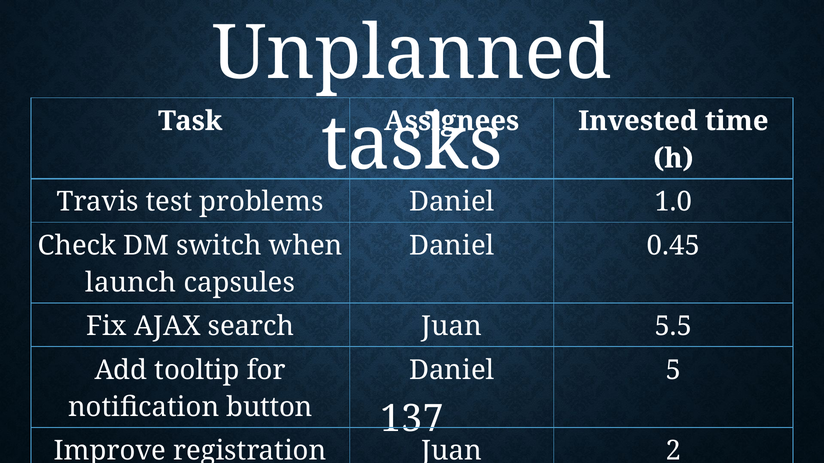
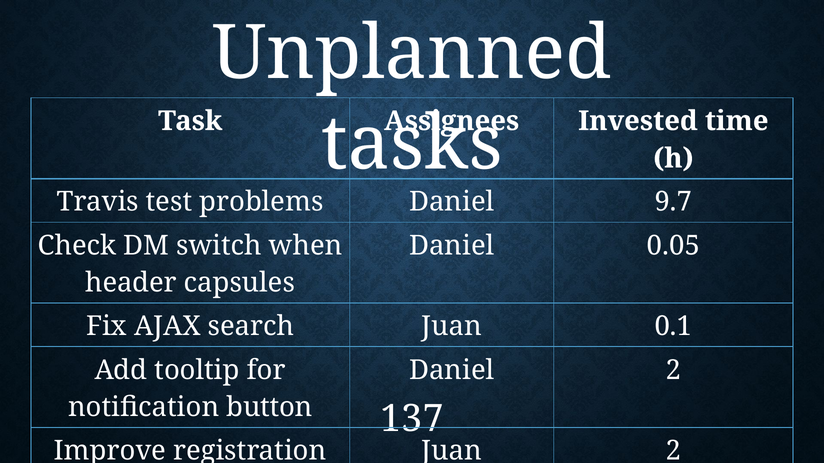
1.0: 1.0 -> 9.7 (673, 202)
0.45: 0.45 -> 0.05 (673, 246)
launch: launch -> header (131, 283)
5.5: 5.5 -> 0.1 (673, 327)
Daniel 5: 5 -> 2 (673, 370)
